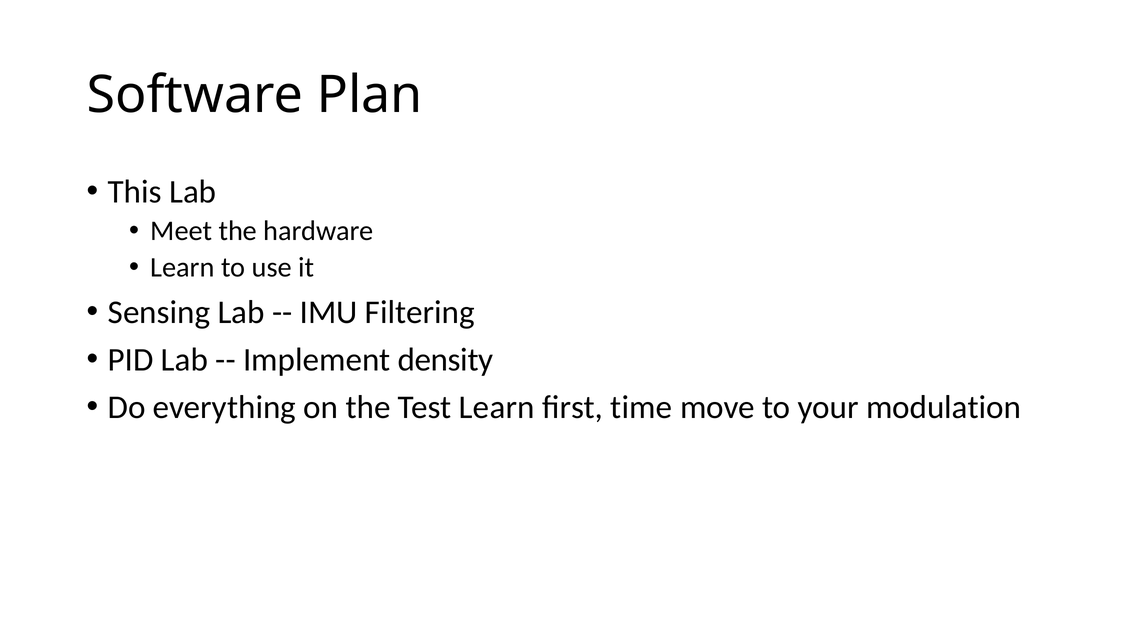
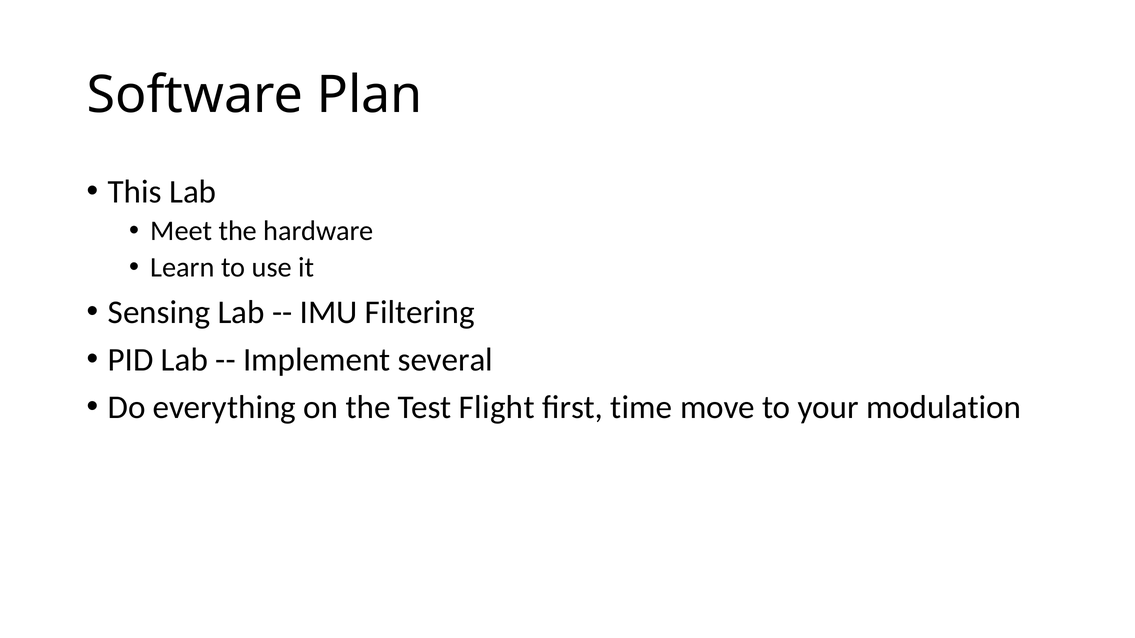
density: density -> several (445, 360)
Test Learn: Learn -> Flight (497, 407)
